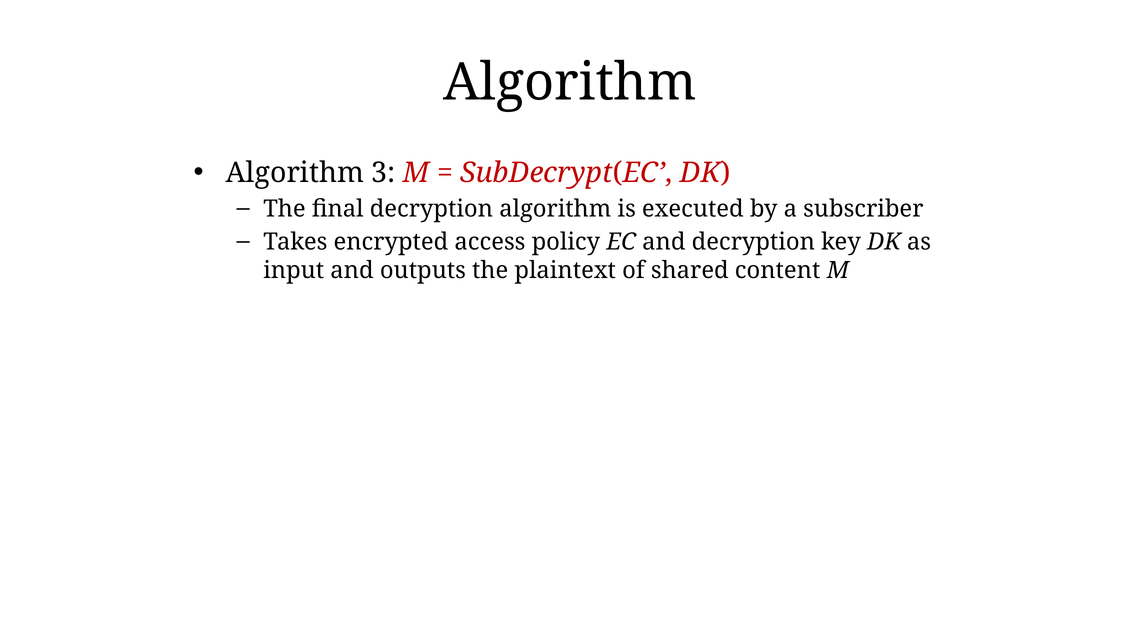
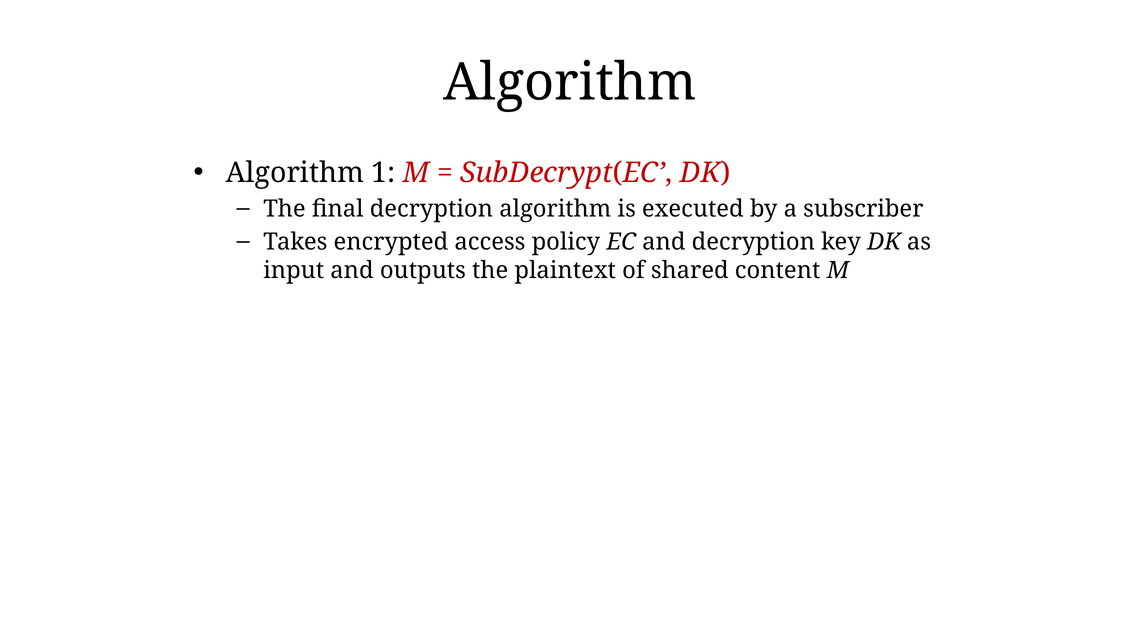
3: 3 -> 1 (384, 173)
